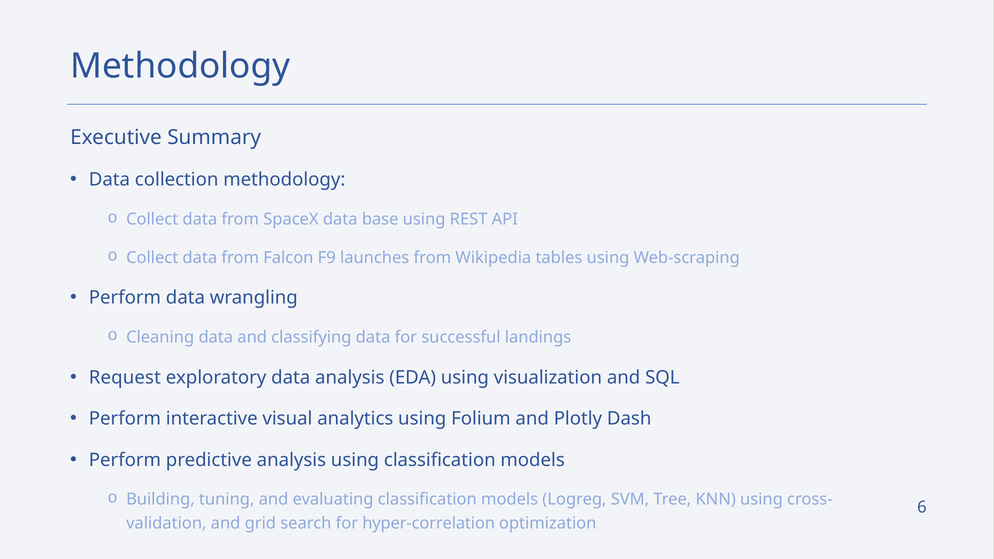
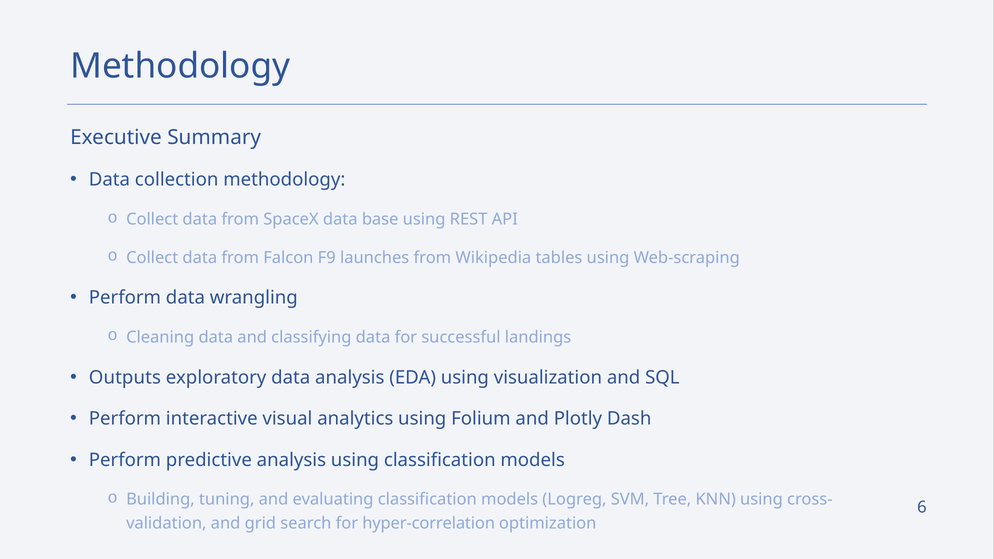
Request: Request -> Outputs (125, 377)
